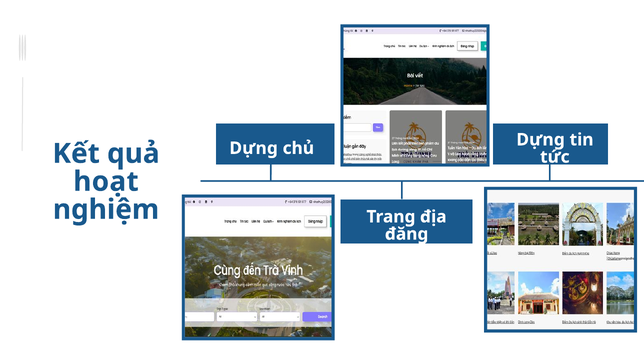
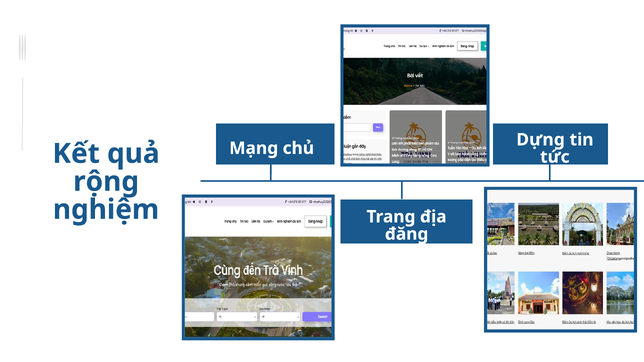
Dựng: Dựng -> Mạng (254, 148)
hoạt: hoạt -> rộng (106, 182)
